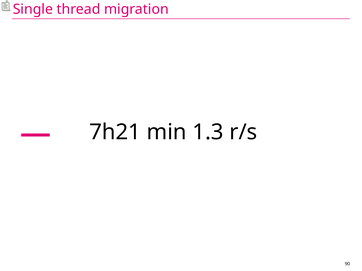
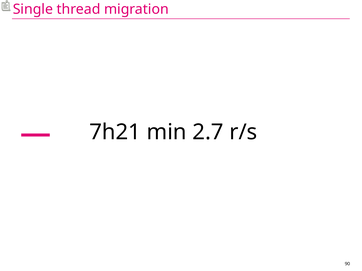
1.3: 1.3 -> 2.7 (208, 132)
